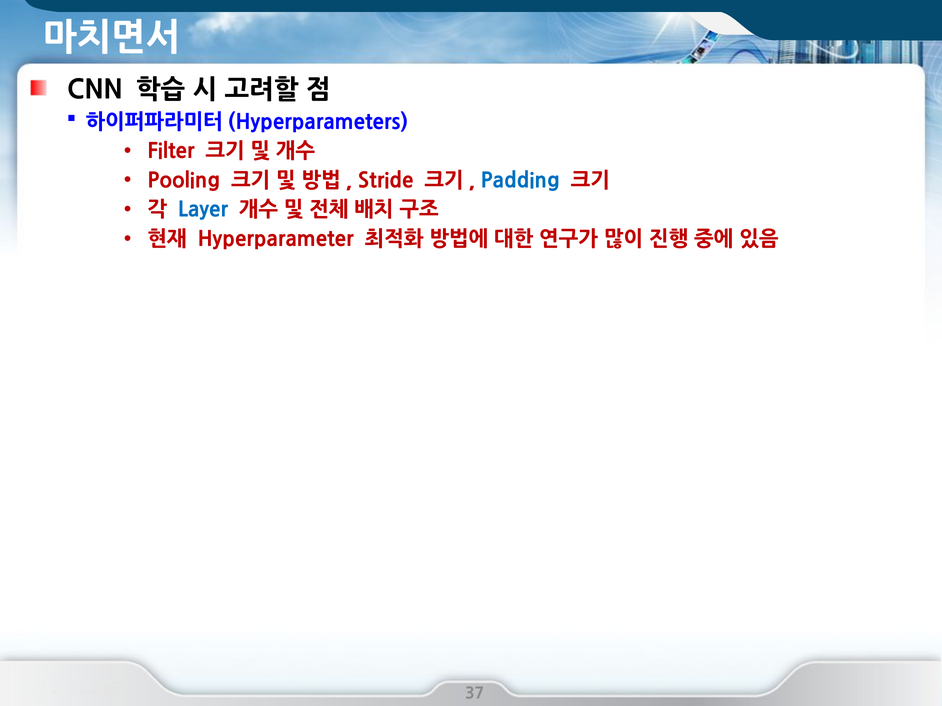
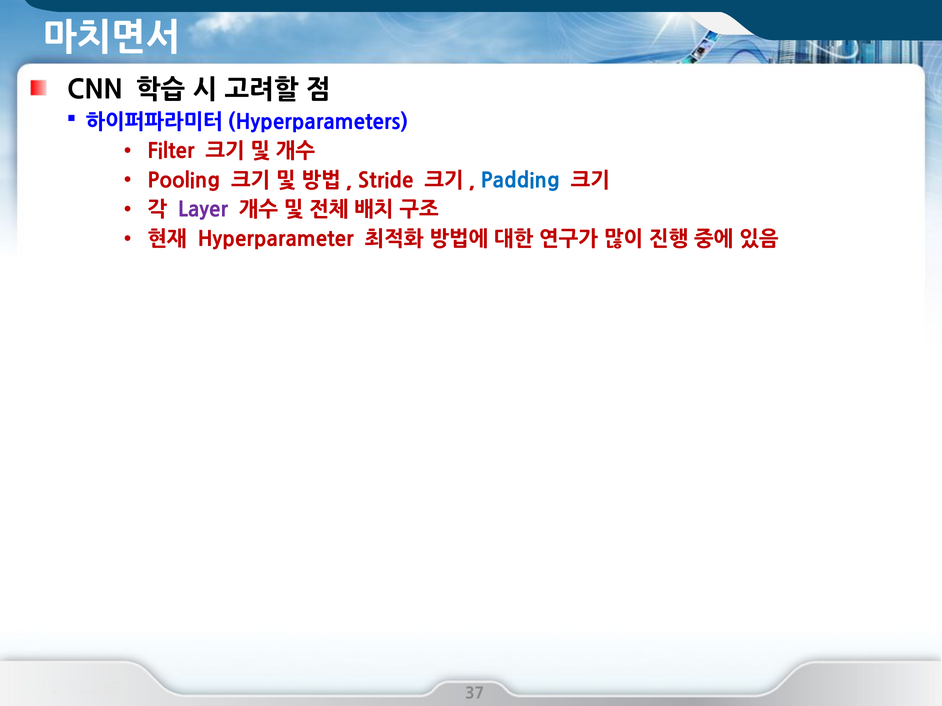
Layer colour: blue -> purple (203, 210)
